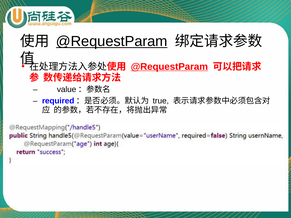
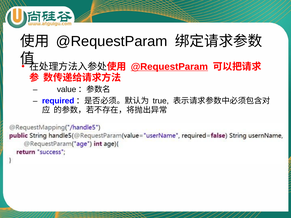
@RequestParam underline: present -> none (112, 41)
